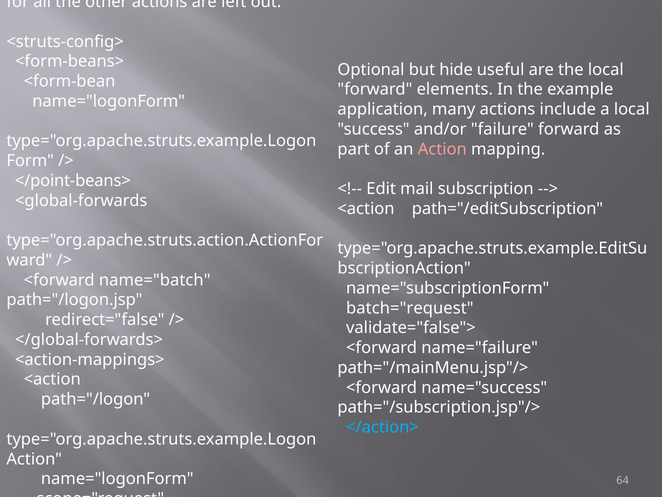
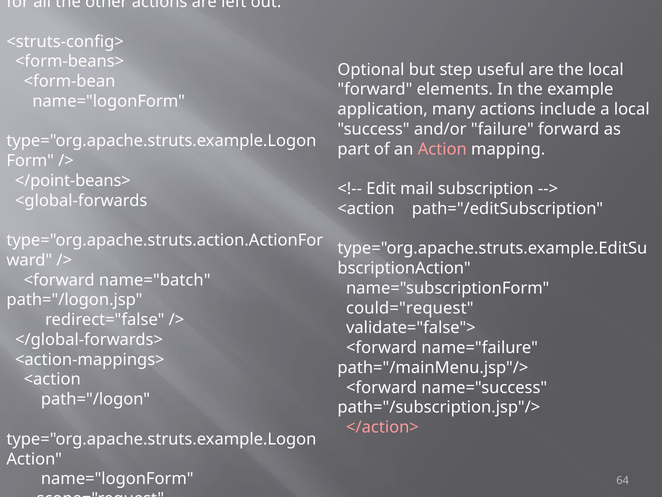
hide: hide -> step (456, 69)
batch="request: batch="request -> could="request (410, 308)
</action> colour: light blue -> pink (382, 427)
